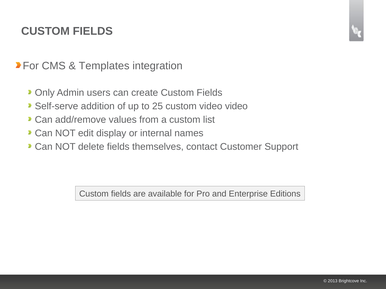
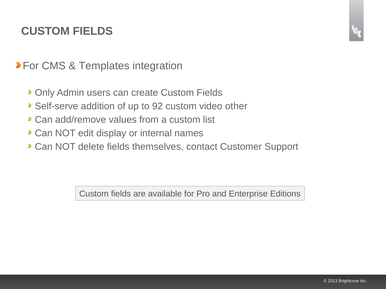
25: 25 -> 92 (158, 106)
video video: video -> other (236, 106)
